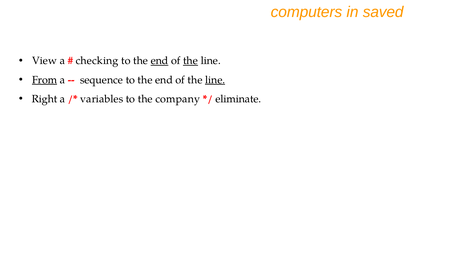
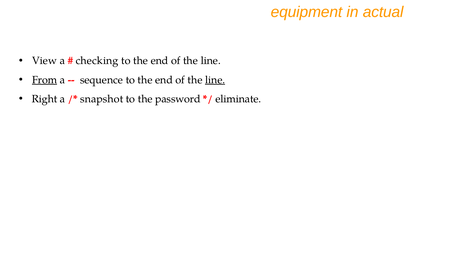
computers: computers -> equipment (306, 12)
saved: saved -> actual (383, 12)
end underline: present -> none (160, 61)
the underline: present -> none (191, 61)
variables: variables -> snapshot (102, 99)
company: company -> password (178, 99)
